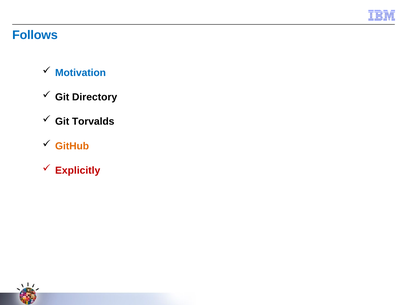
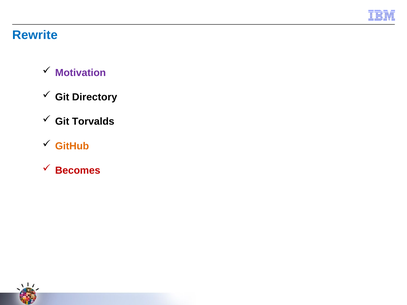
Follows: Follows -> Rewrite (35, 35)
Motivation colour: blue -> purple (81, 73)
Explicitly: Explicitly -> Becomes (78, 171)
